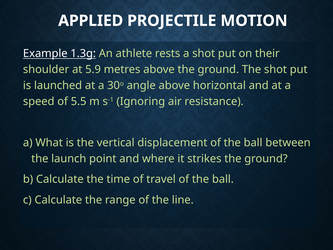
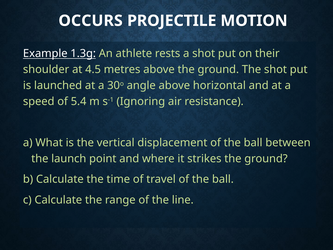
APPLIED: APPLIED -> OCCURS (91, 21)
5.9: 5.9 -> 4.5 (93, 69)
5.5: 5.5 -> 5.4 (79, 101)
